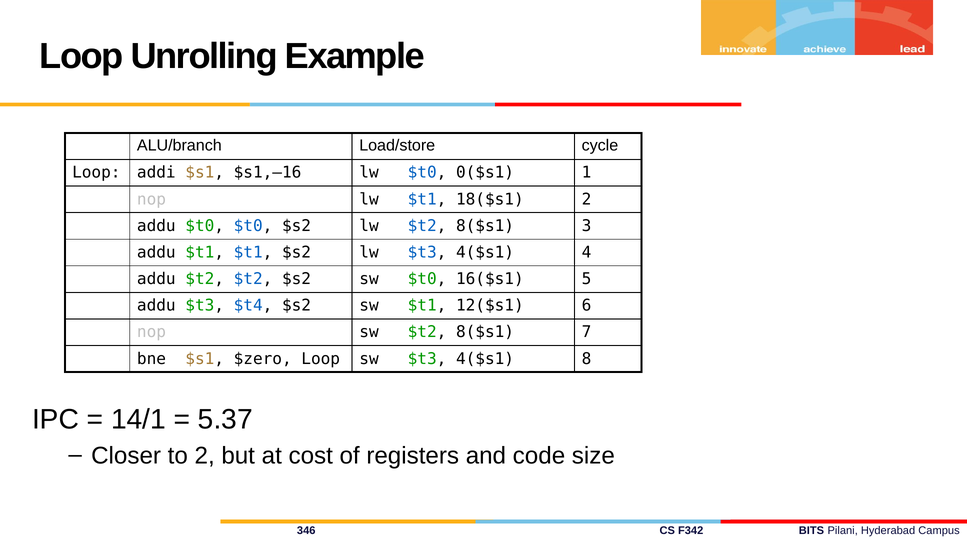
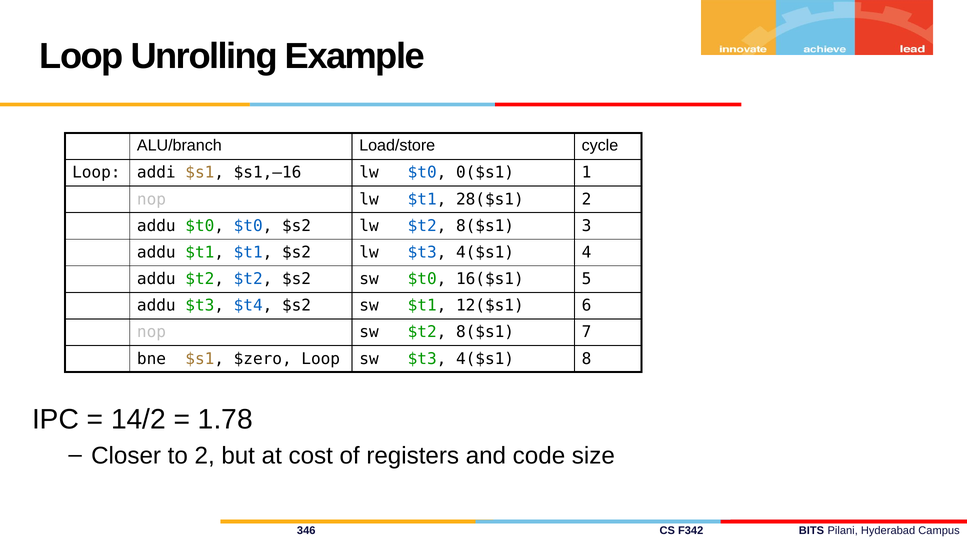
18($s1: 18($s1 -> 28($s1 (490, 199)
14/1: 14/1 -> 14/2 (138, 420)
5.37: 5.37 -> 1.78 (225, 420)
